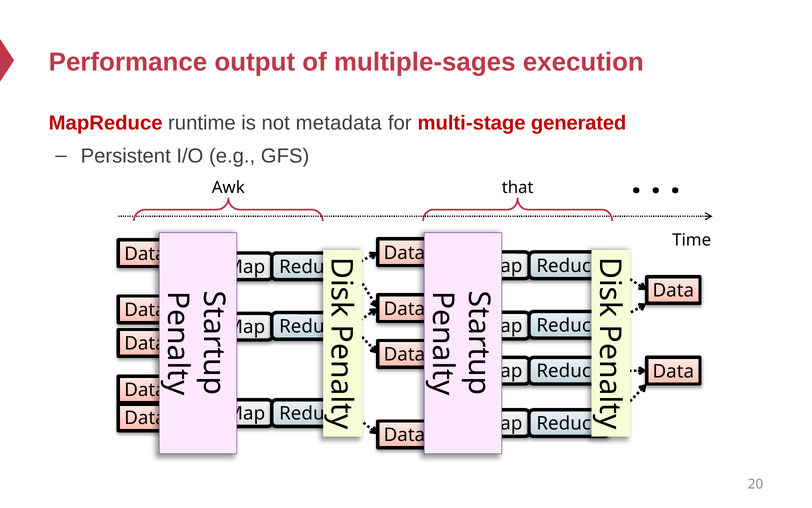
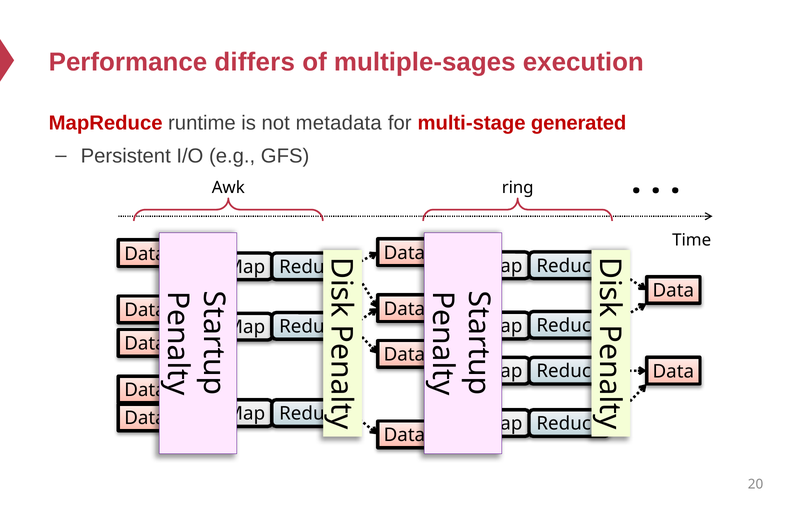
output: output -> differs (255, 62)
that: that -> ring (518, 188)
